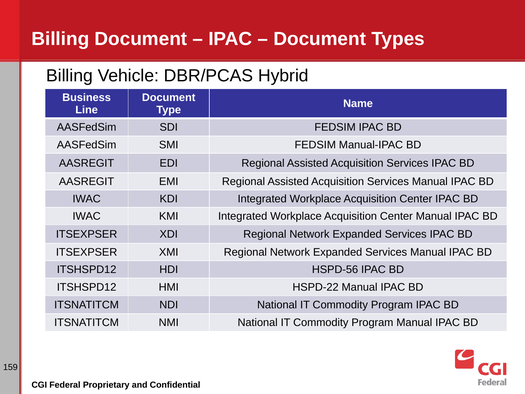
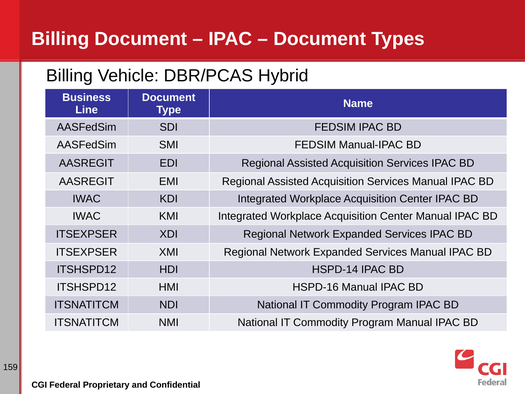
HSPD-56: HSPD-56 -> HSPD-14 (335, 269)
HSPD-22: HSPD-22 -> HSPD-16 (316, 287)
